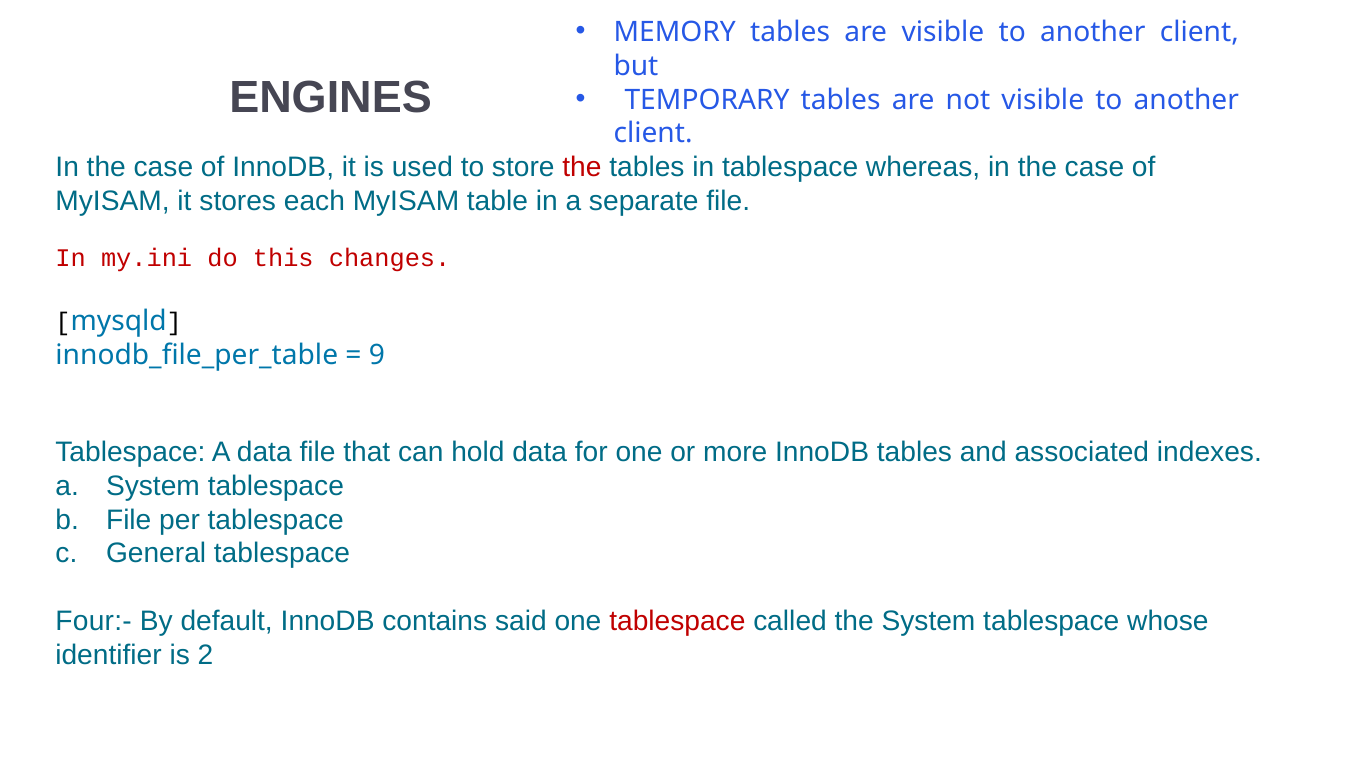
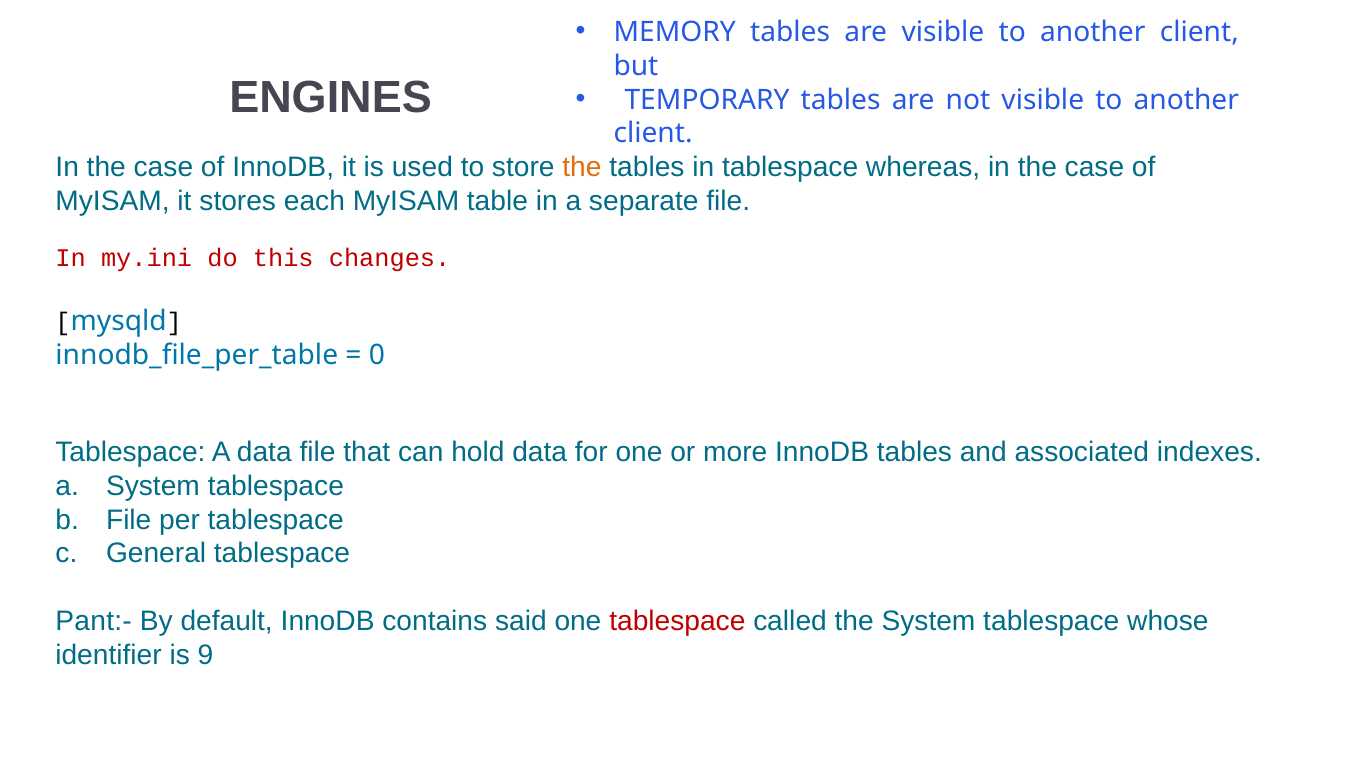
the colour: red -> orange (582, 167)
9: 9 -> 0 (377, 355)
Four:-: Four:- -> Pant:- (94, 621)
2: 2 -> 9 (206, 655)
